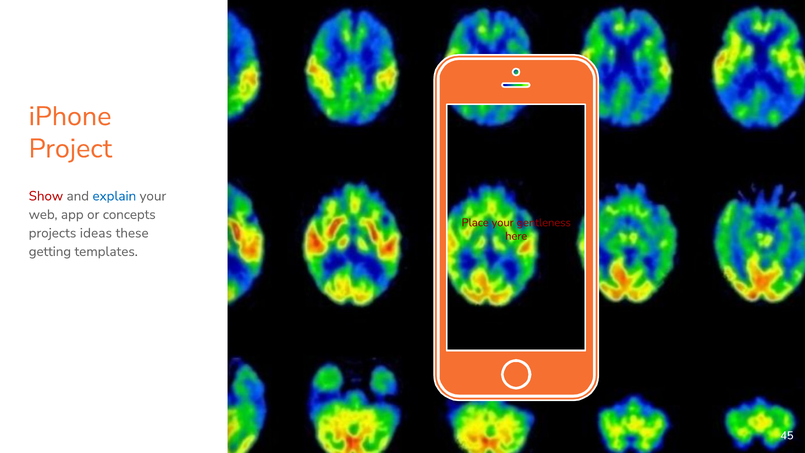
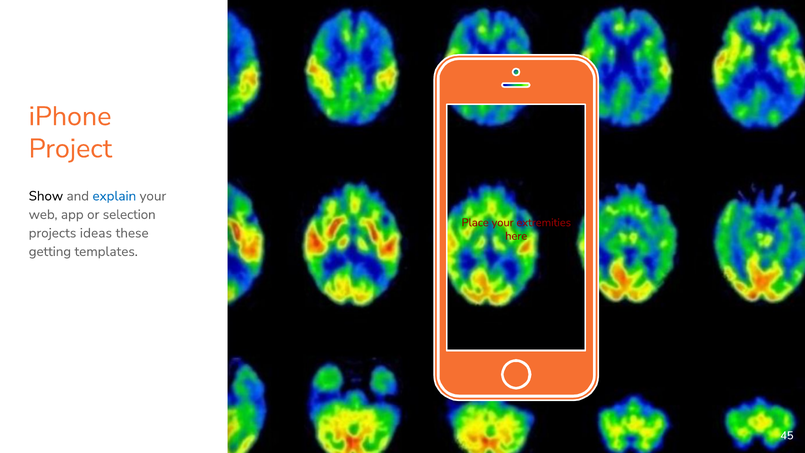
Show colour: red -> black (46, 196)
concepts: concepts -> selection (129, 214)
gentleness: gentleness -> extremities (544, 222)
